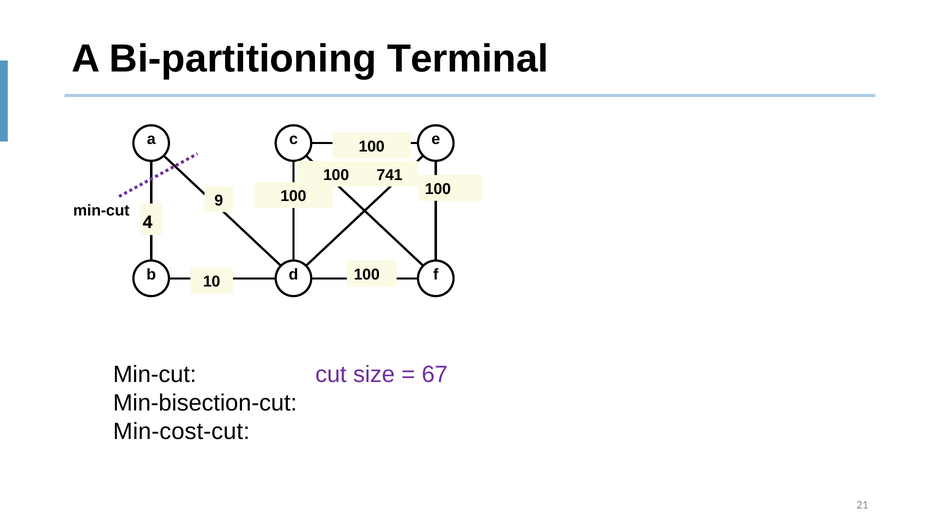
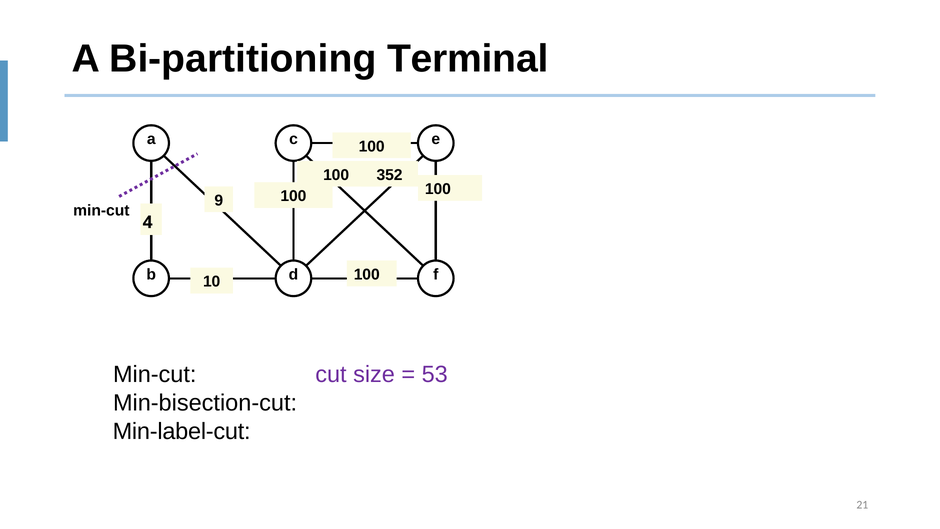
741: 741 -> 352 (390, 175)
67: 67 -> 53 (435, 374)
Min-cost-cut: Min-cost-cut -> Min-label-cut (182, 431)
